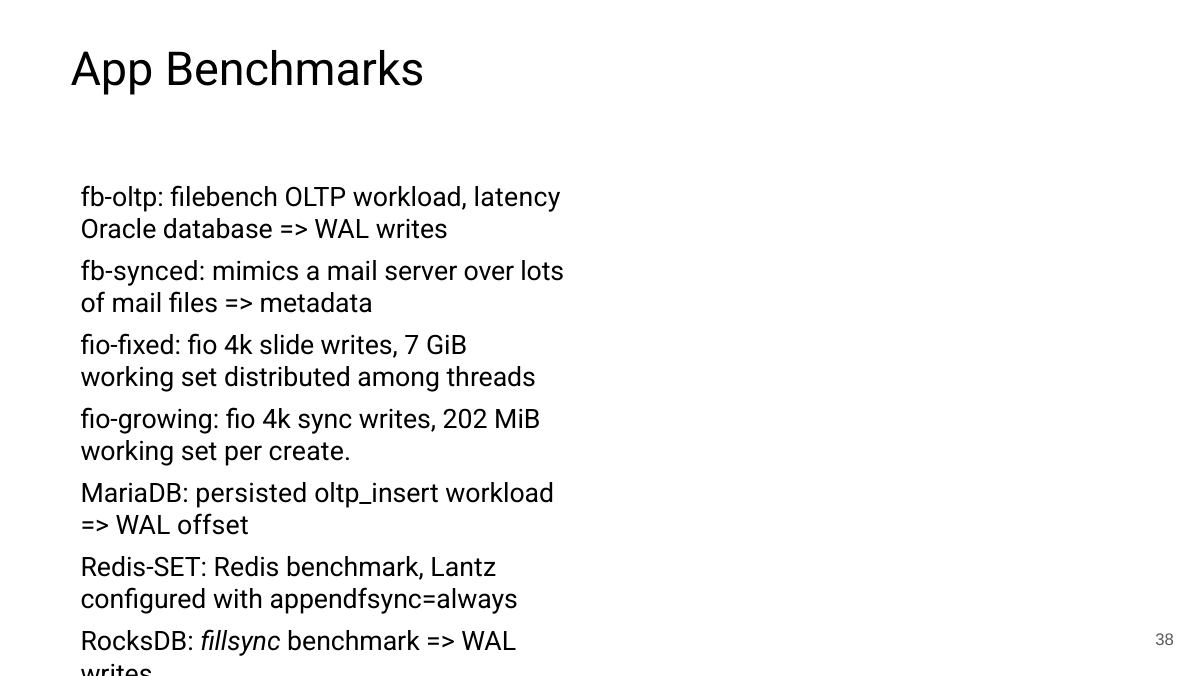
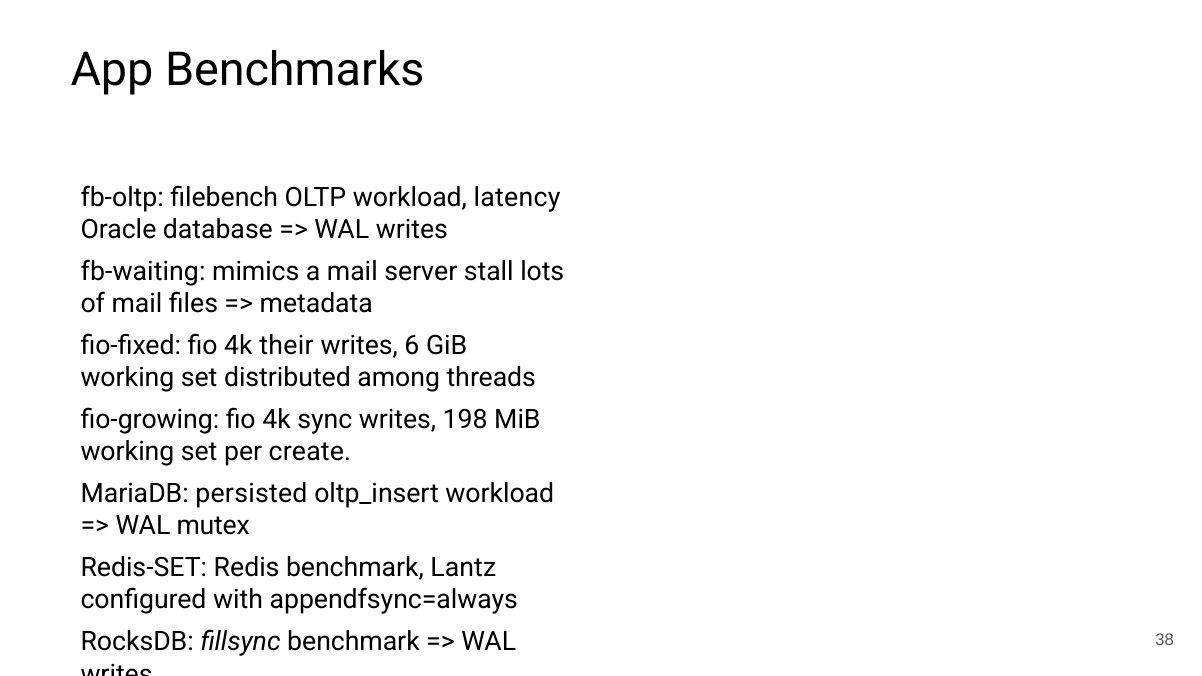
fb-synced: fb-synced -> fb-waiting (143, 272)
over: over -> stall (489, 272)
slide: slide -> their (287, 346)
7: 7 -> 6 (412, 346)
202: 202 -> 198 (465, 420)
offset: offset -> mutex (213, 526)
